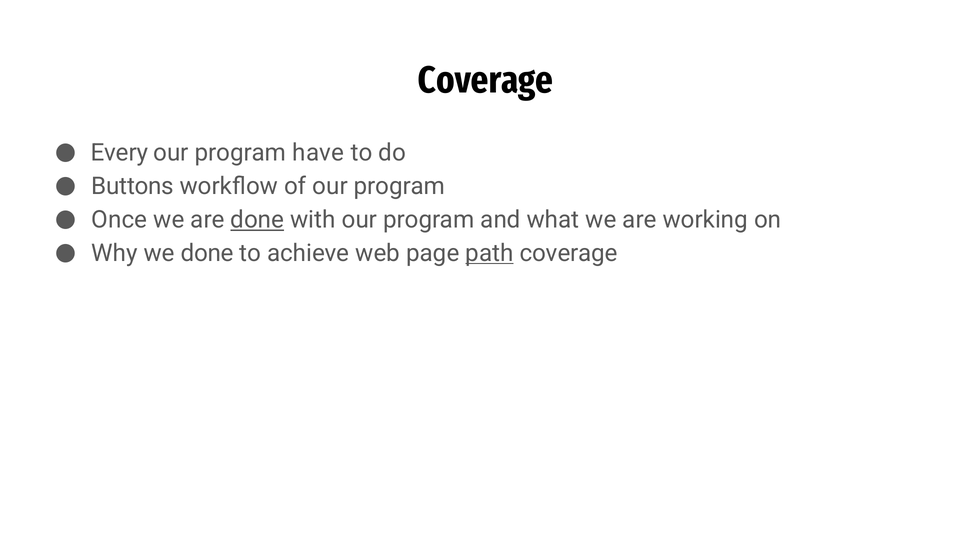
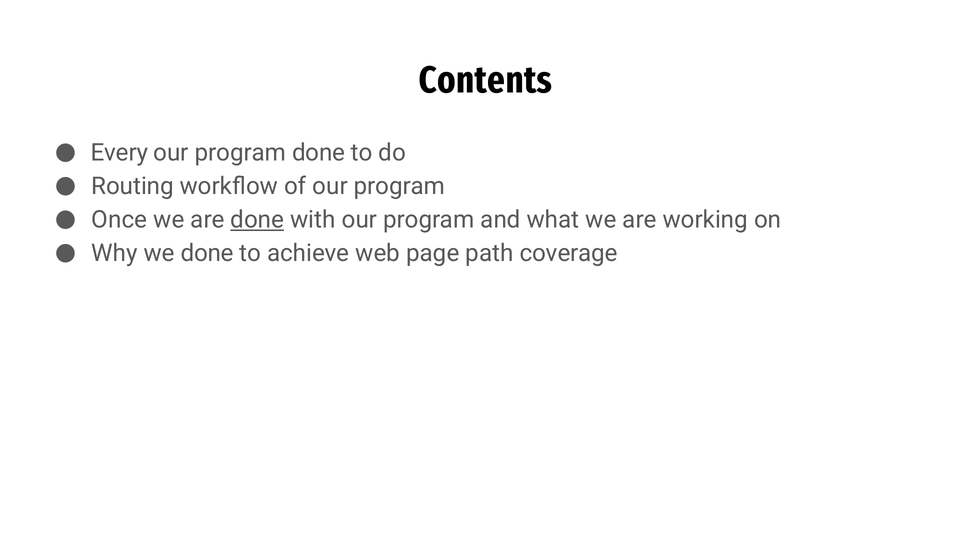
Coverage: Coverage -> Contents (485, 80)
program have: have -> done (319, 153)
Buttons: Buttons -> Routing (133, 186)
path underline: present -> none (489, 253)
